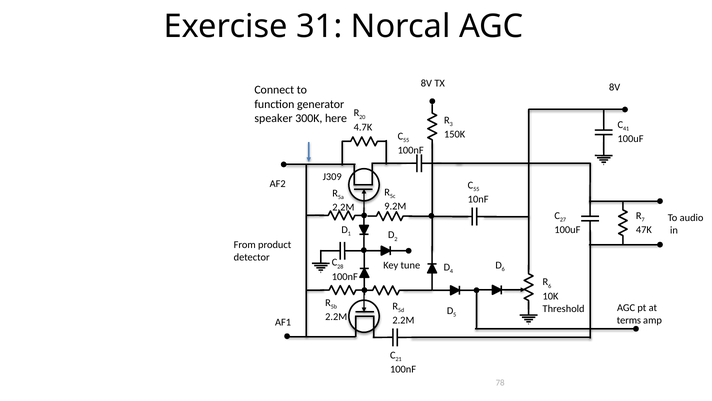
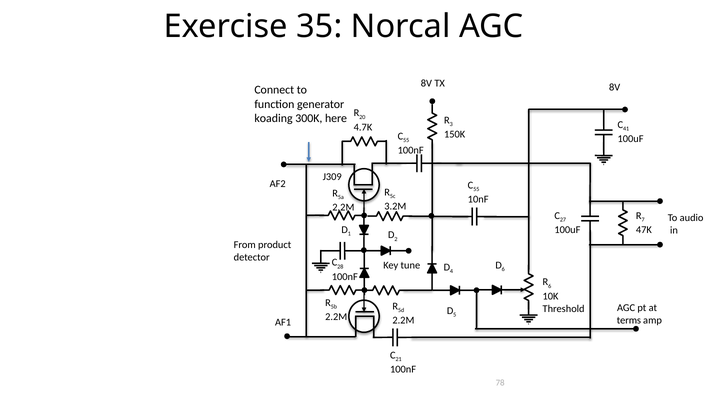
31: 31 -> 35 (319, 27)
speaker: speaker -> koading (274, 118)
9.2M: 9.2M -> 3.2M (395, 206)
